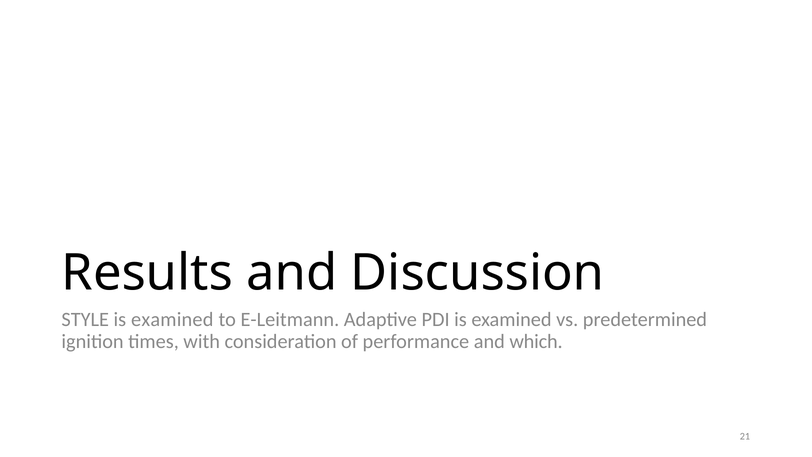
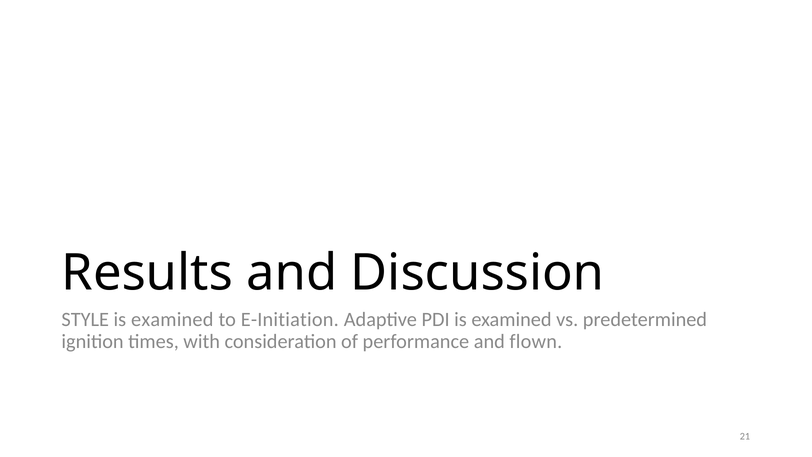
E-Leitmann: E-Leitmann -> E-Initiation (290, 320)
which: which -> flown (536, 341)
